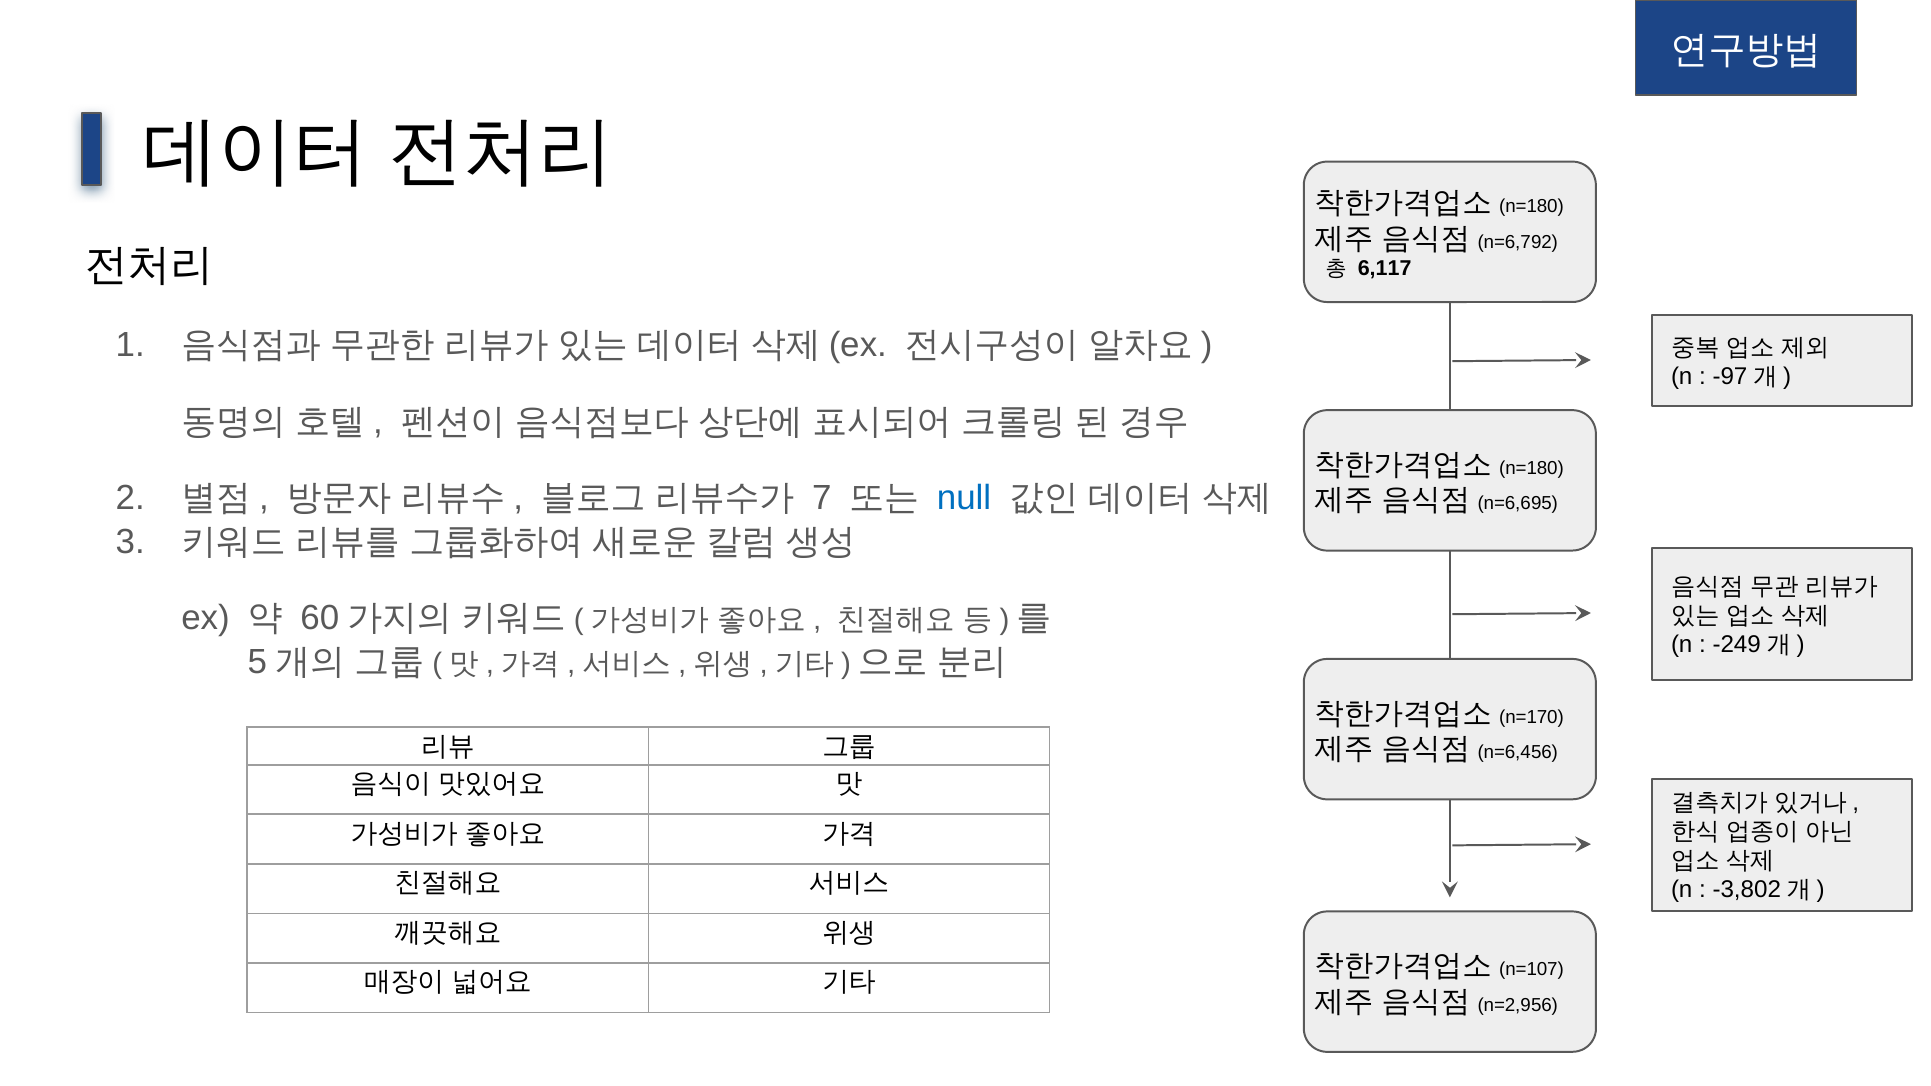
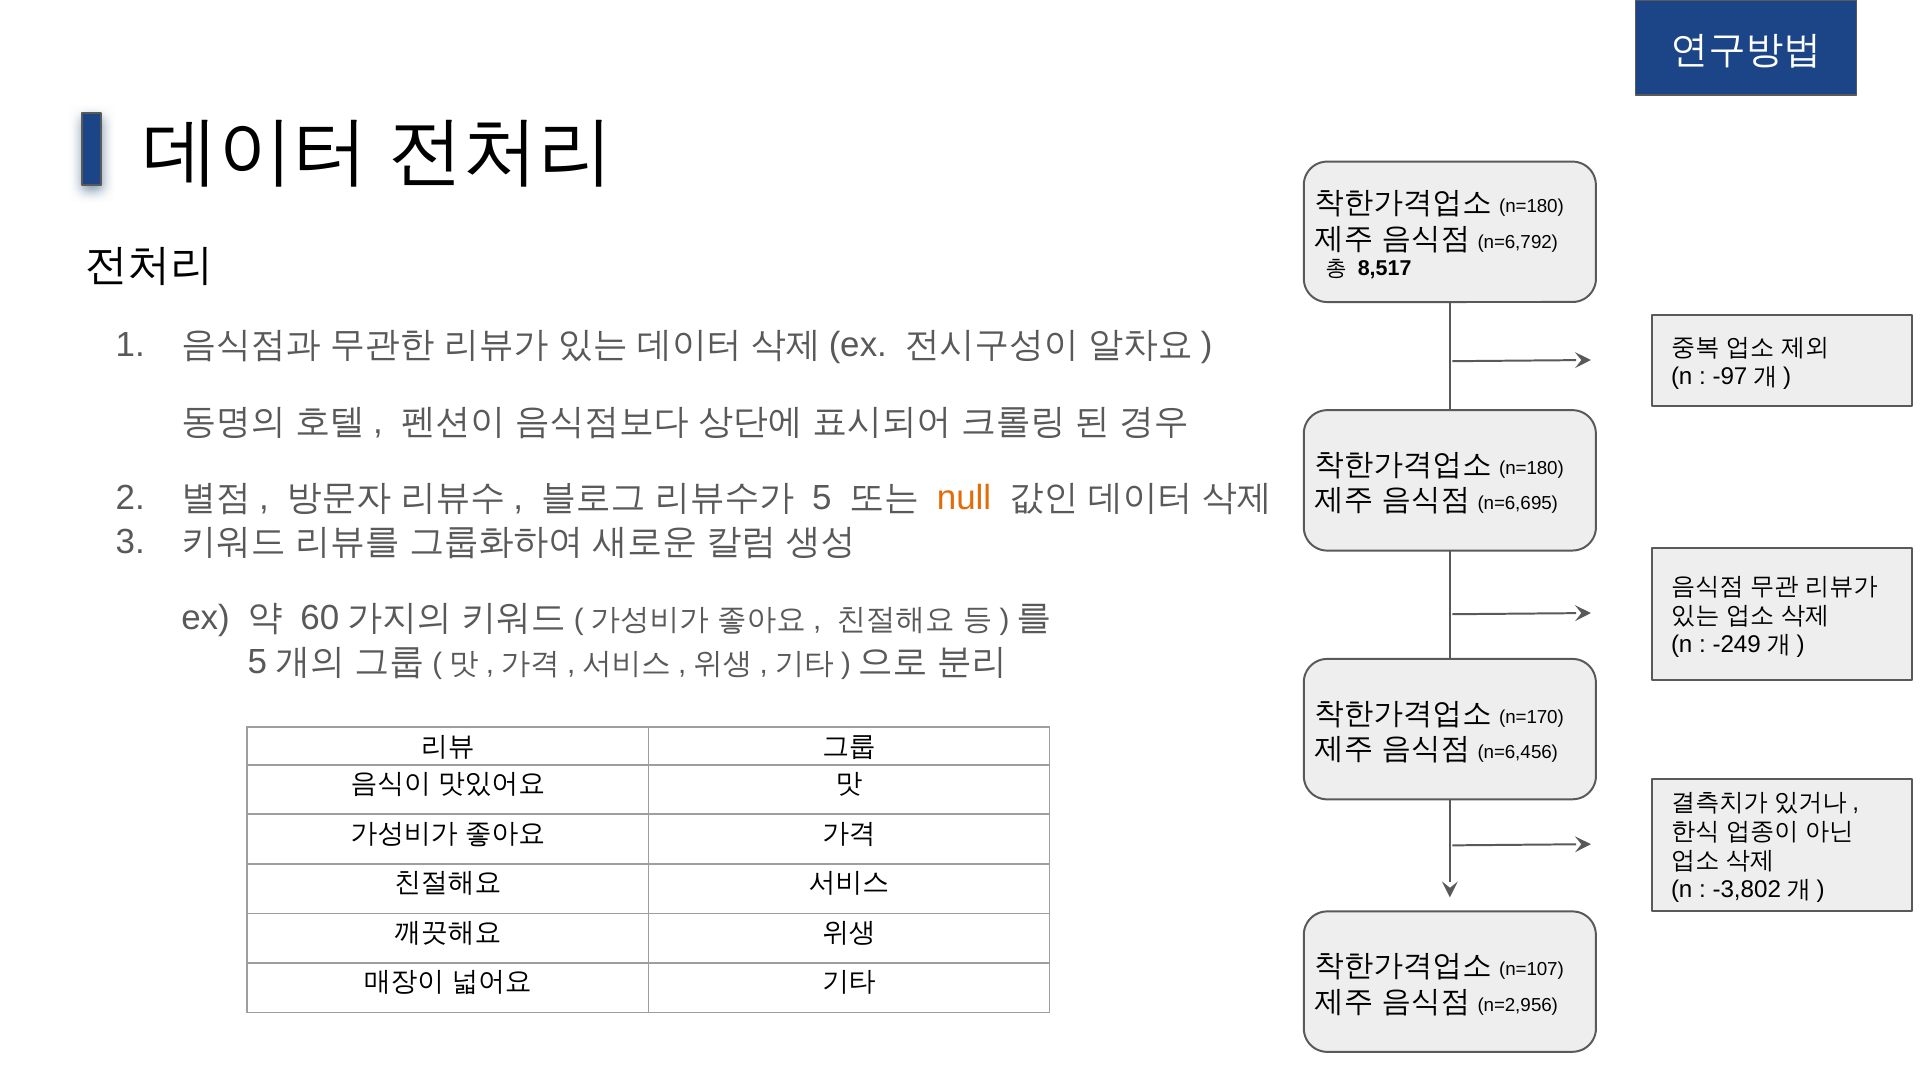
6,117: 6,117 -> 8,517 (1385, 269)
7: 7 -> 5 (822, 498)
null colour: blue -> orange (964, 498)
